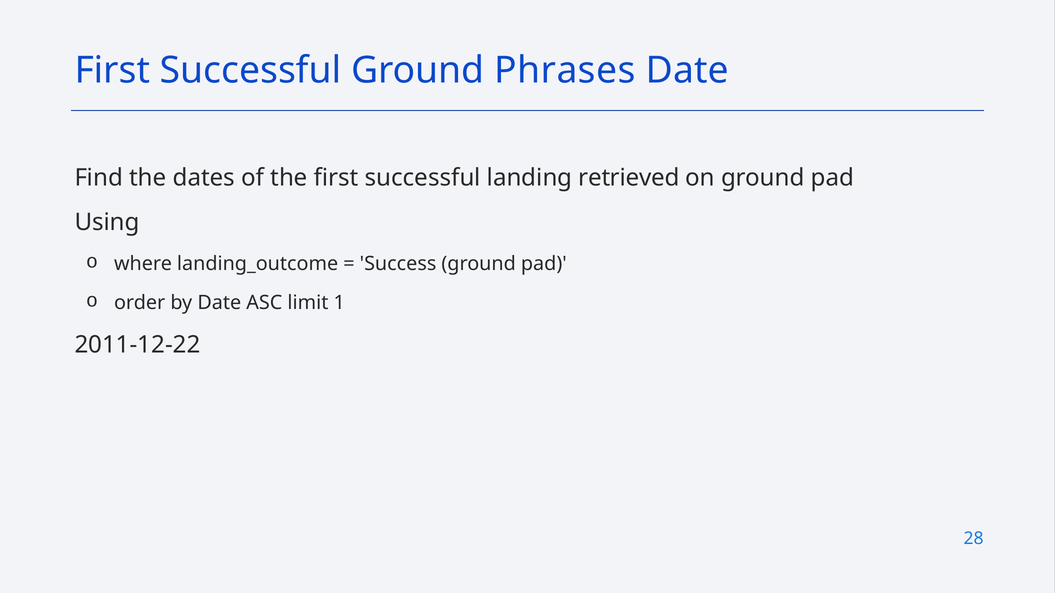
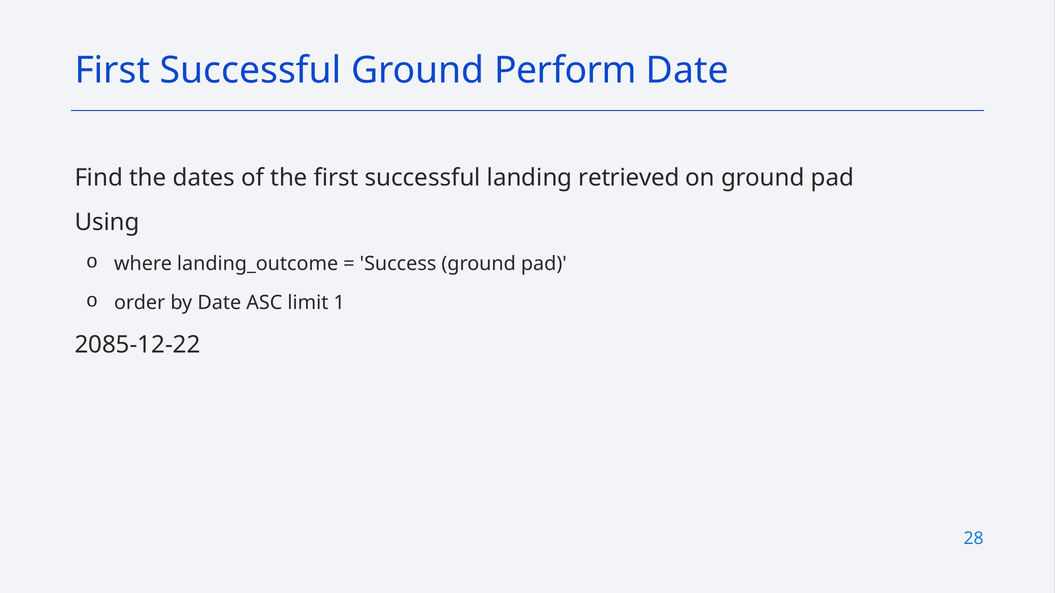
Phrases: Phrases -> Perform (565, 70)
2011-12-22: 2011-12-22 -> 2085-12-22 (137, 345)
